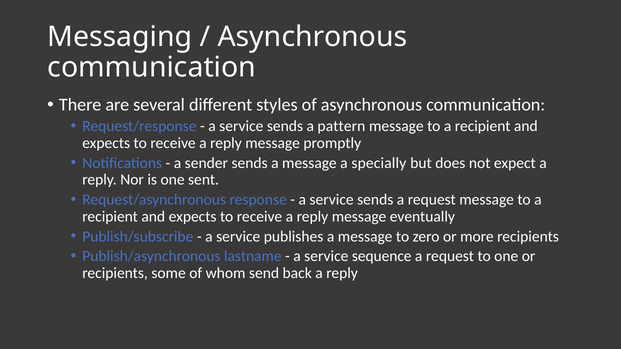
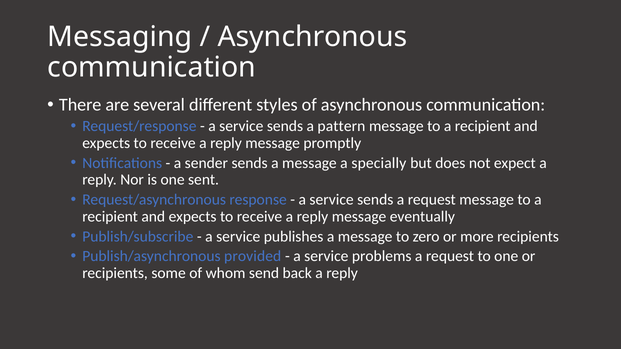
lastname: lastname -> provided (253, 257)
sequence: sequence -> problems (382, 257)
